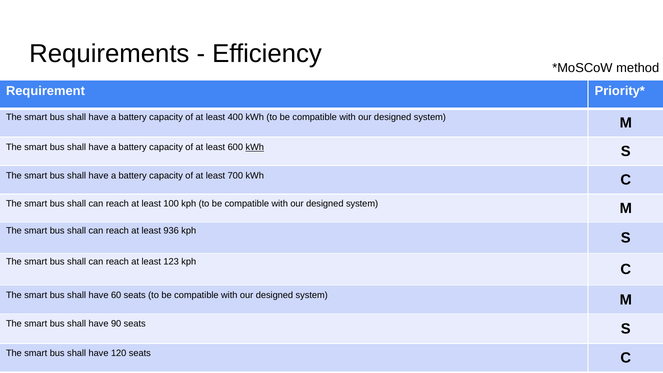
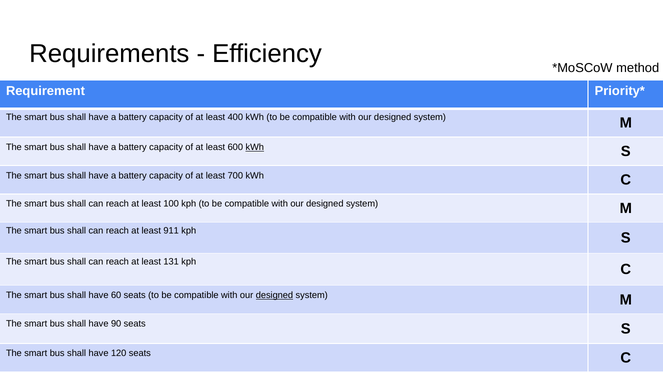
936: 936 -> 911 (171, 231)
123: 123 -> 131 (171, 262)
designed underline: none -> present (274, 295)
